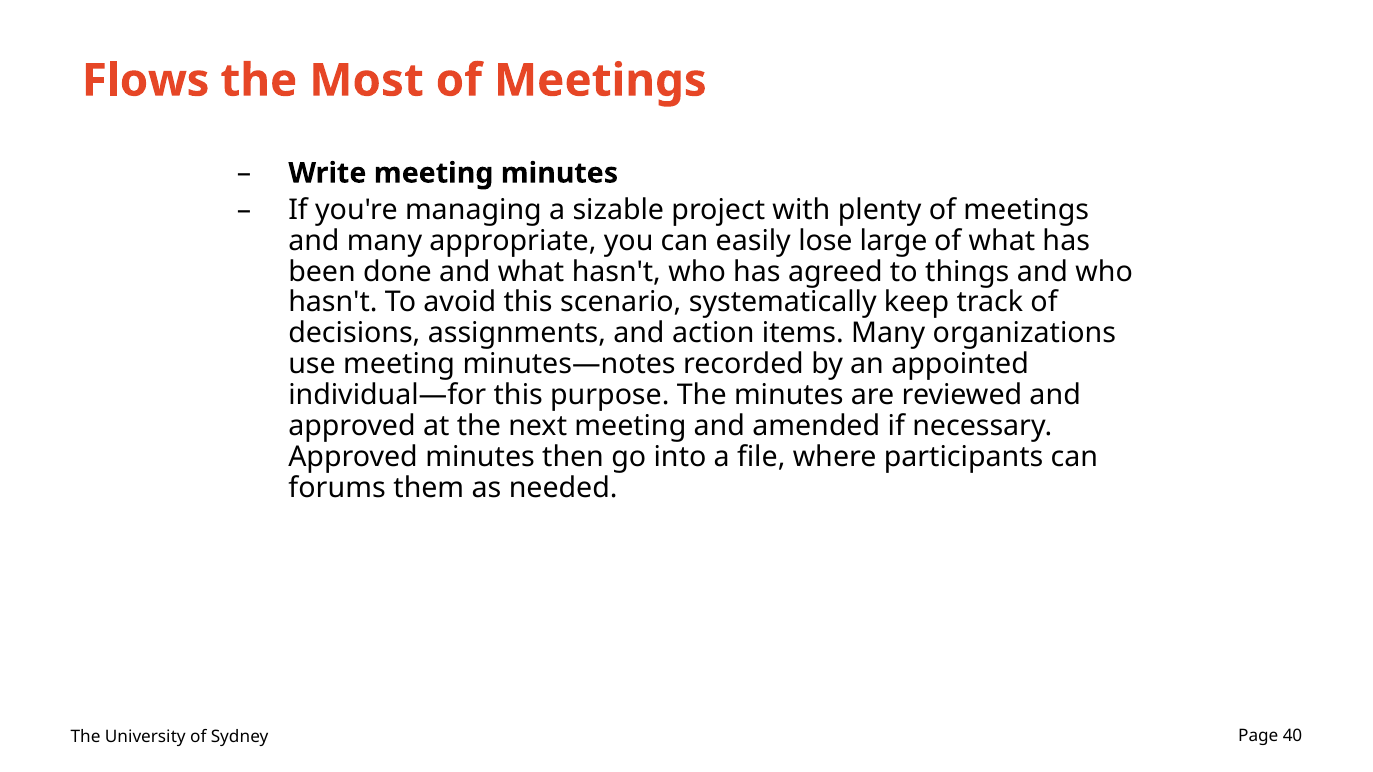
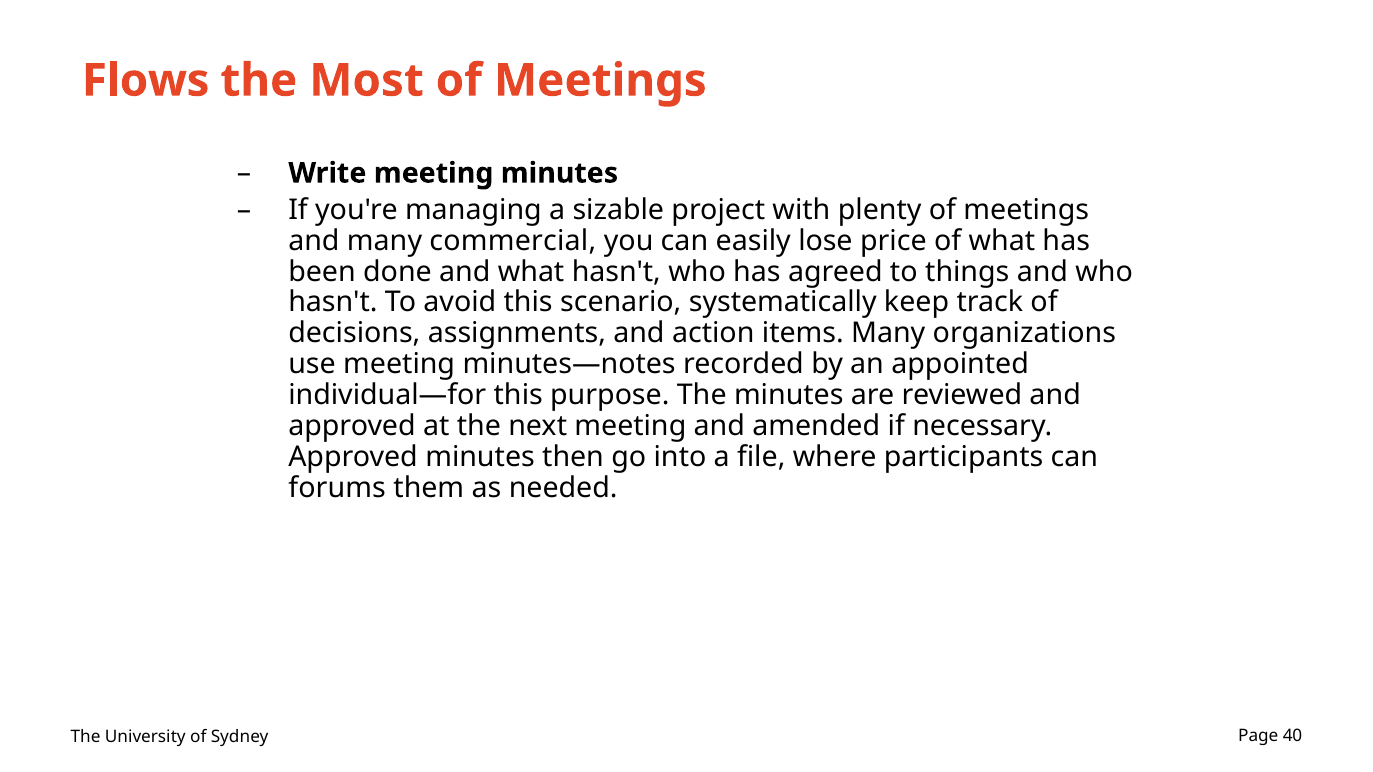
appropriate: appropriate -> commercial (513, 241)
large: large -> price (893, 241)
